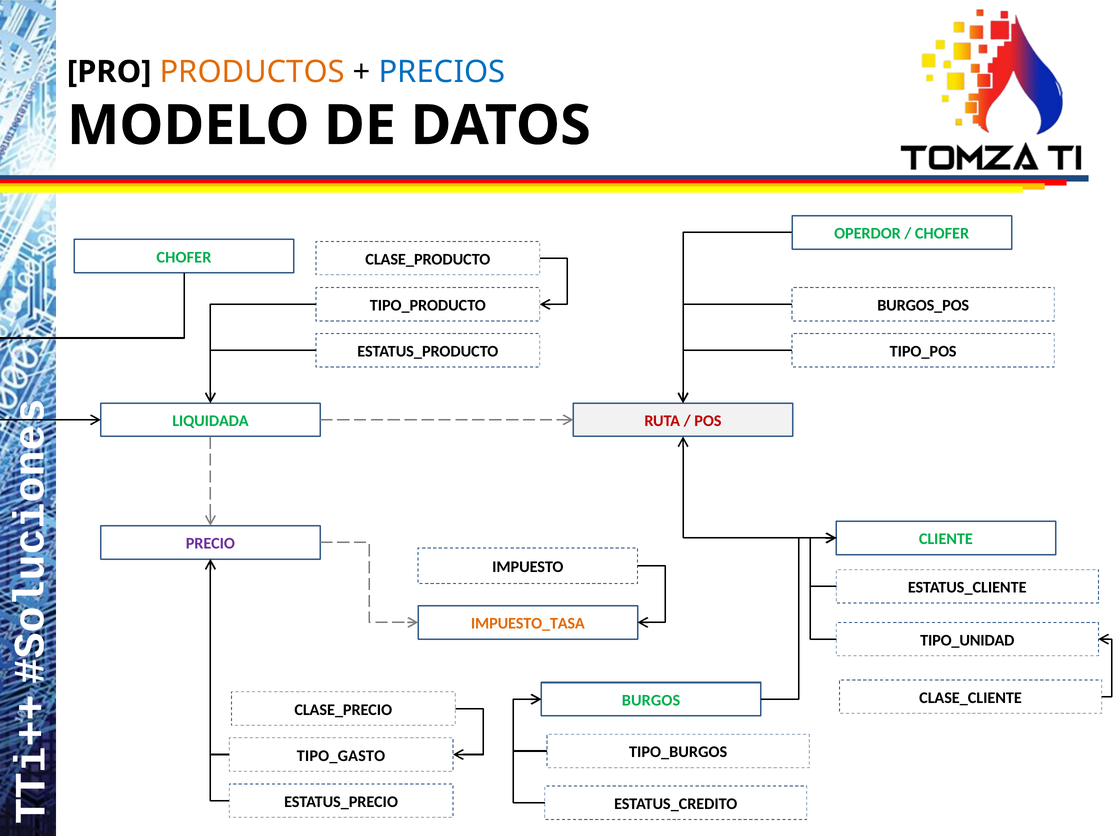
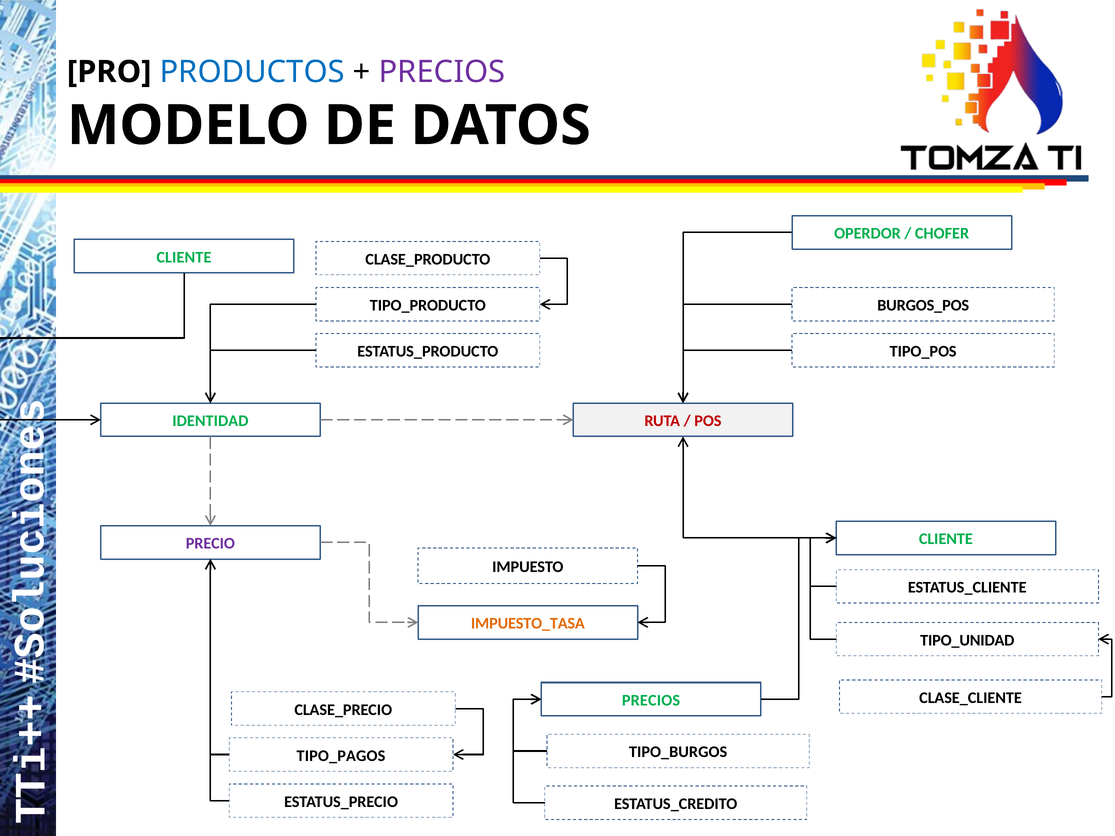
PRODUCTOS colour: orange -> blue (252, 72)
PRECIOS colour: blue -> purple (442, 72)
CHOFER: CHOFER -> CLIENTE (184, 257)
LIQUIDADA: LIQUIDADA -> IDENTIDAD (210, 421)
BURGOS: BURGOS -> PRECIOS (651, 701)
TIPO_GASTO: TIPO_GASTO -> TIPO_PAGOS (341, 756)
